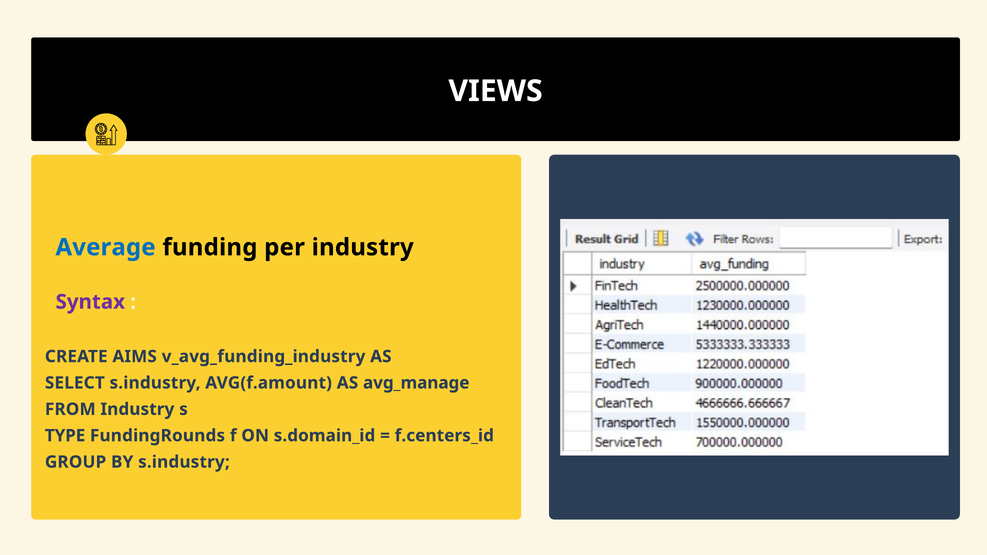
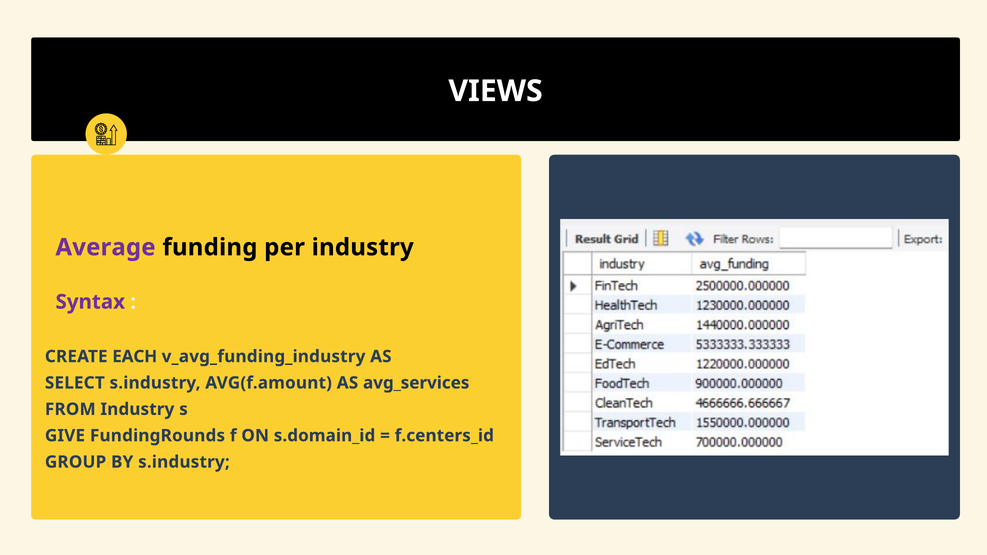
Average colour: blue -> purple (106, 247)
AIMS: AIMS -> EACH (135, 357)
avg_manage: avg_manage -> avg_services (416, 383)
TYPE: TYPE -> GIVE (65, 436)
